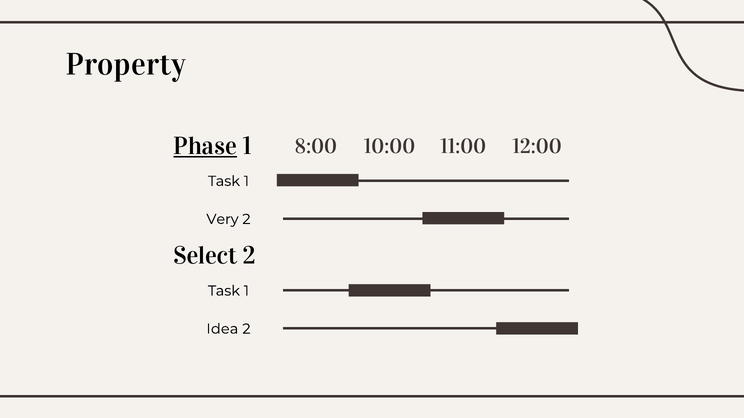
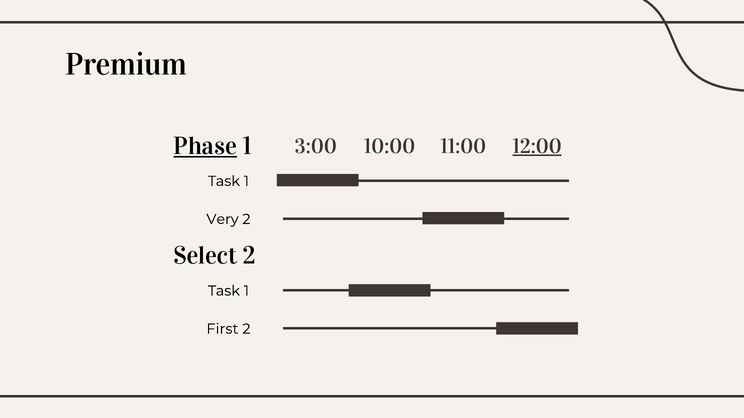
Property: Property -> Premium (126, 64)
8:00: 8:00 -> 3:00 (316, 146)
12:00 underline: none -> present (537, 146)
Idea: Idea -> First (222, 329)
